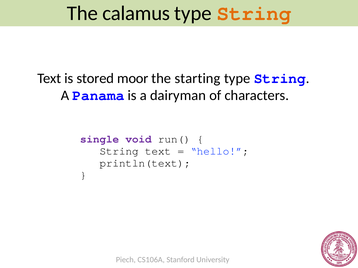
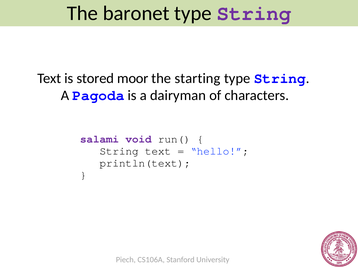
calamus: calamus -> baronet (136, 13)
String colour: orange -> purple (254, 13)
Panama: Panama -> Pagoda (98, 95)
single: single -> salami (100, 139)
